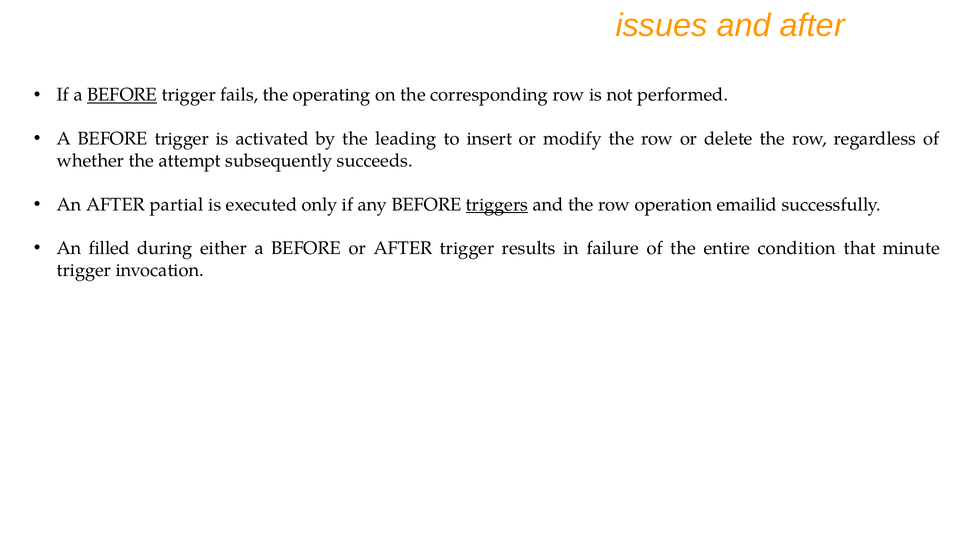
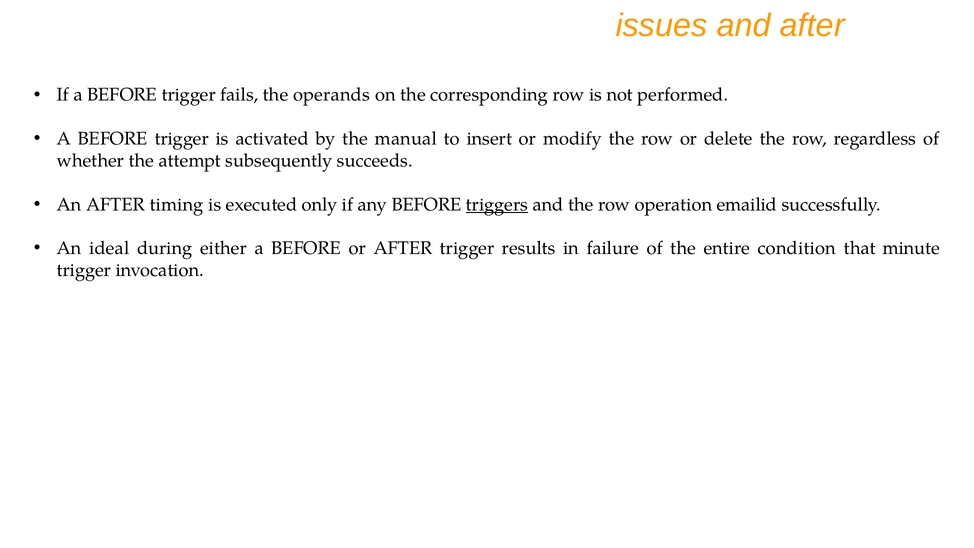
BEFORE underline: present -> none (122, 95)
operating: operating -> operands (332, 95)
leading: leading -> manual (406, 139)
partial: partial -> timing (177, 205)
filled: filled -> ideal (109, 248)
